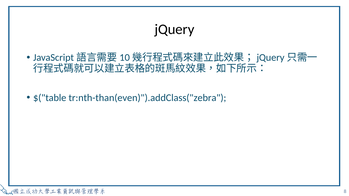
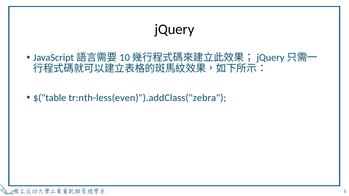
tr:nth-than(even)").addClass("zebra: tr:nth-than(even)").addClass("zebra -> tr:nth-less(even)").addClass("zebra (147, 98)
